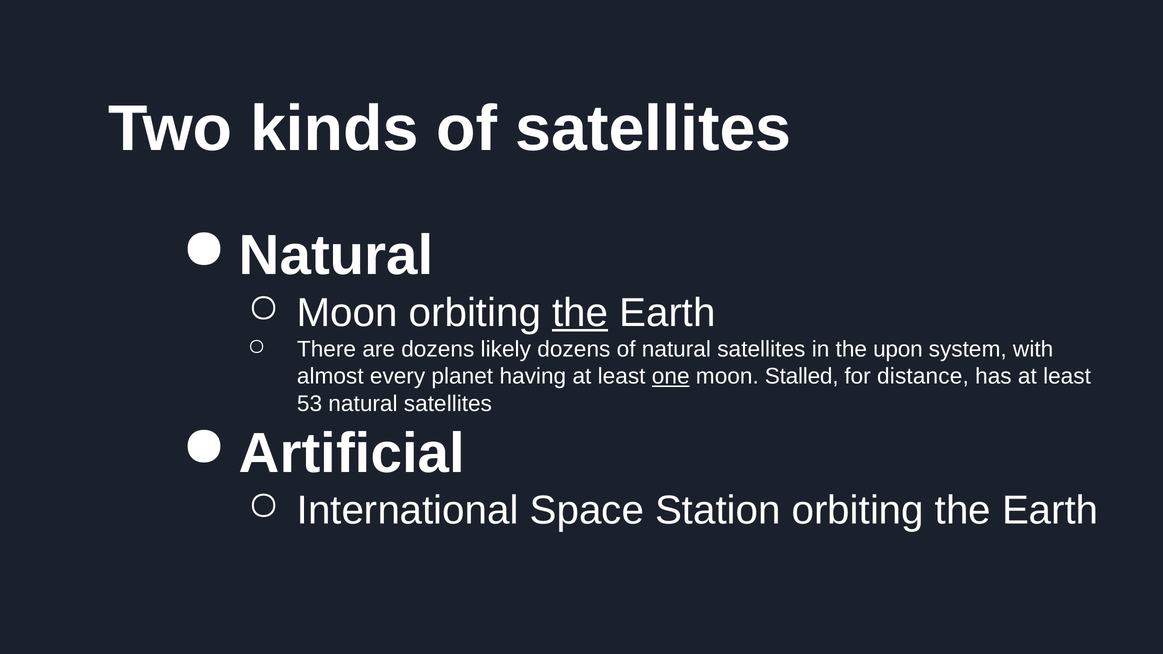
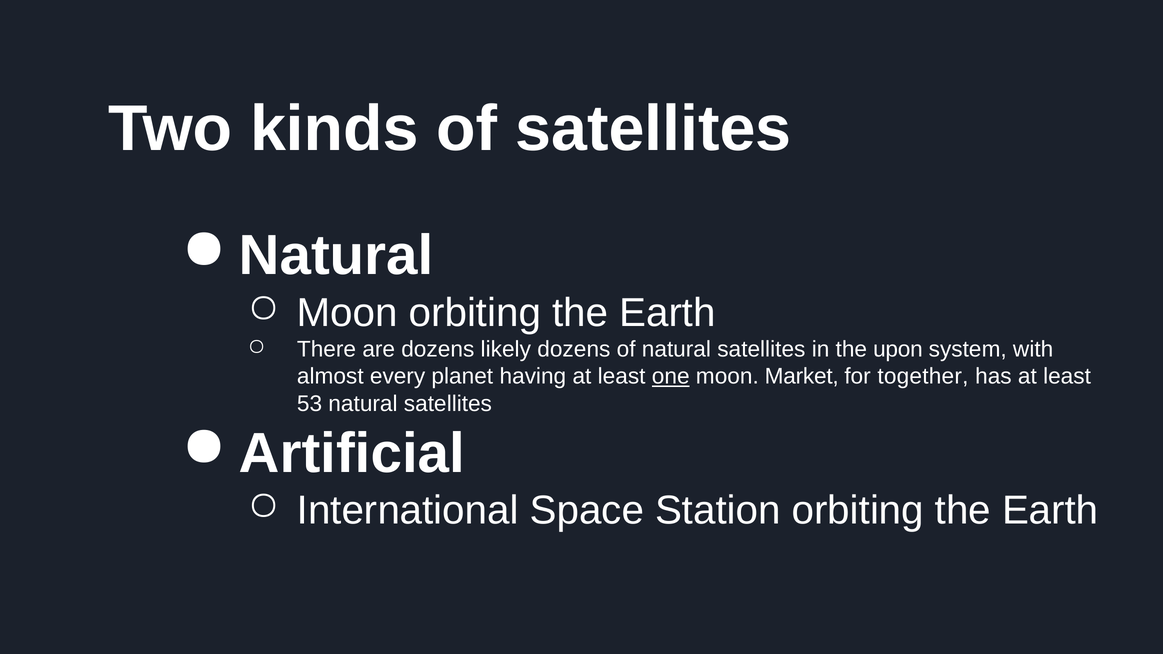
the underline: present -> none (580, 313)
Stalled: Stalled -> Market (802, 377)
distance: distance -> together (923, 377)
